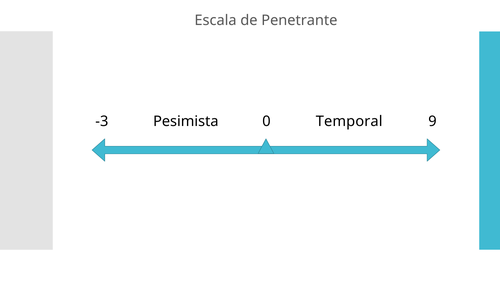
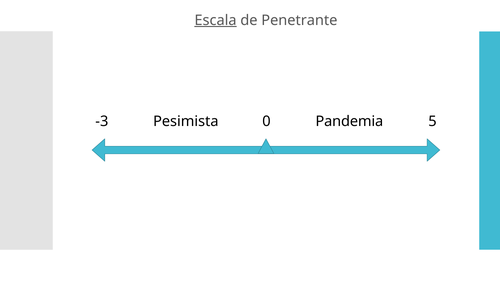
Escala underline: none -> present (216, 20)
9: 9 -> 5 (432, 121)
Temporal: Temporal -> Pandemia (349, 122)
